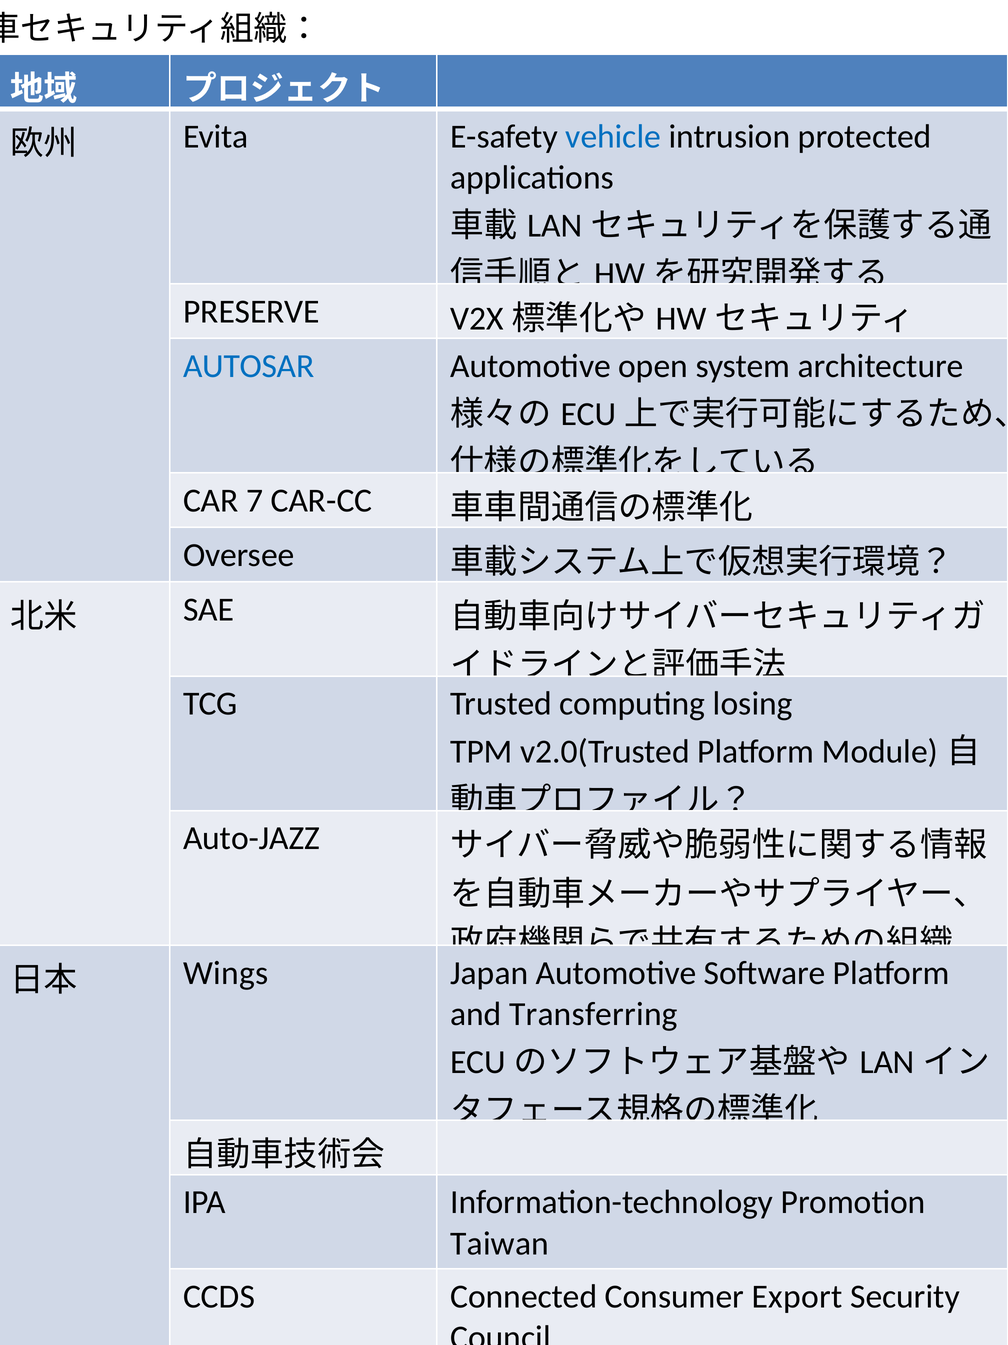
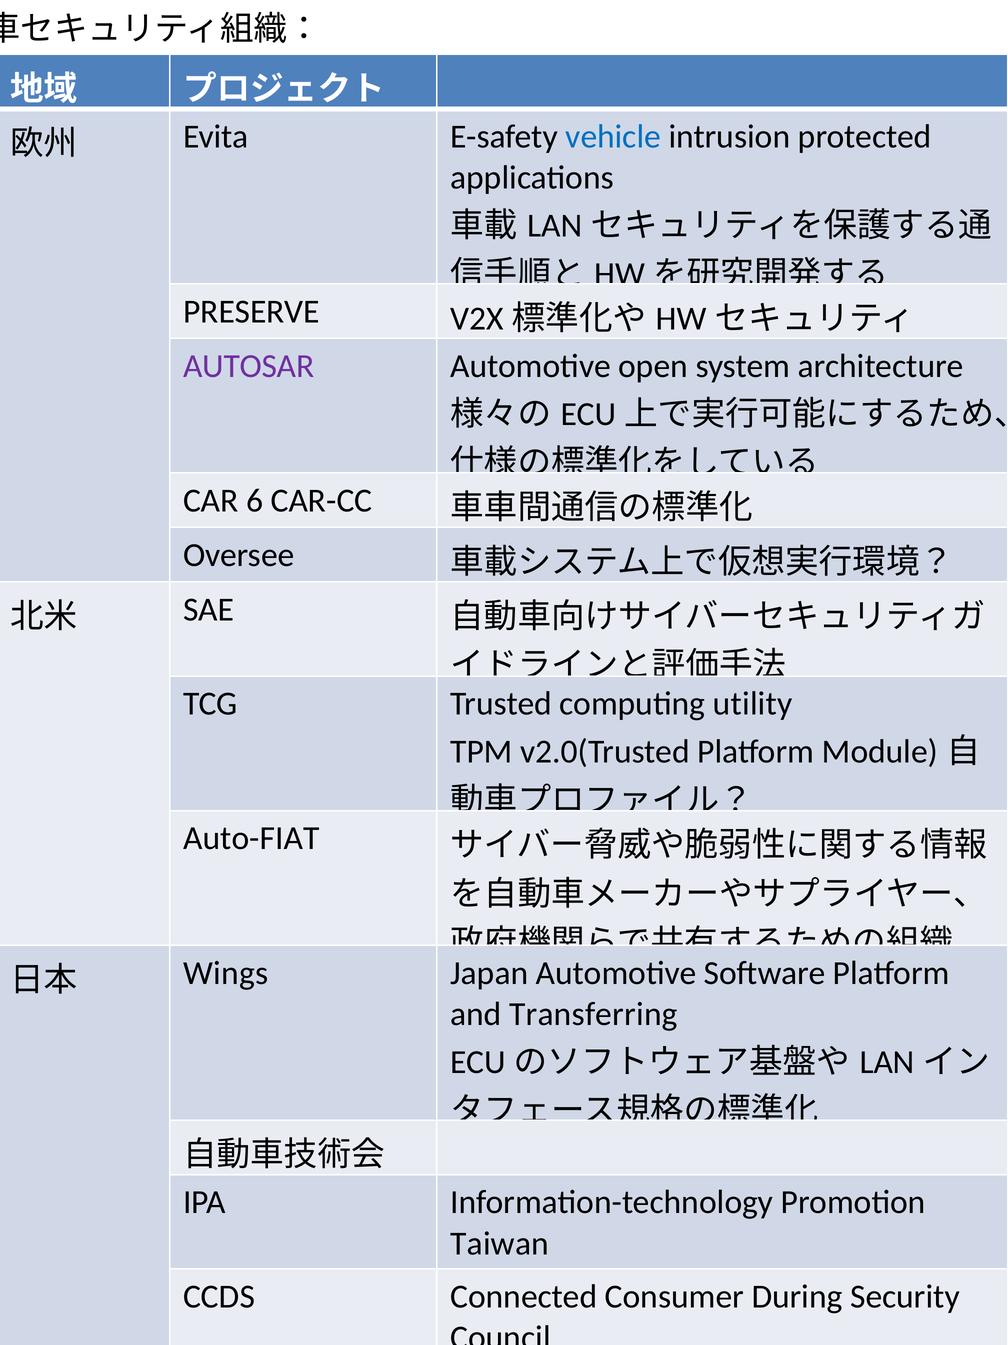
AUTOSAR colour: blue -> purple (249, 366)
7: 7 -> 6 (255, 500)
losing: losing -> utility (753, 703)
Auto-JAZZ: Auto-JAZZ -> Auto-FIAT (251, 838)
Export: Export -> During (797, 1296)
